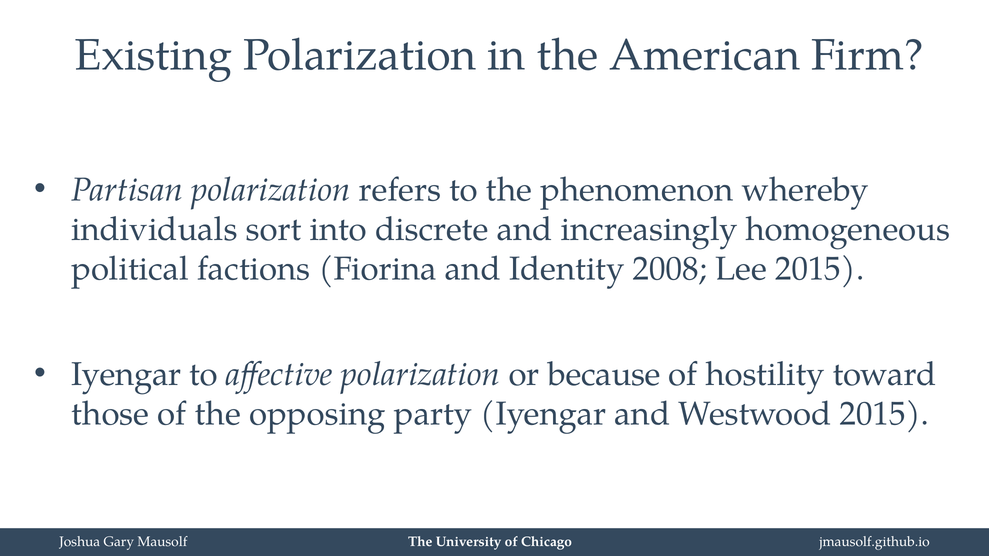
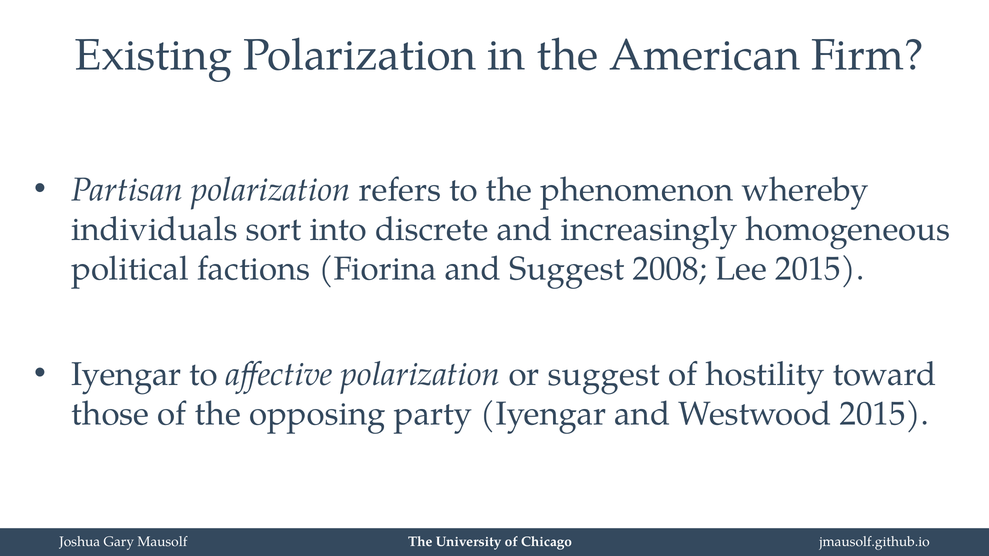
and Identity: Identity -> Suggest (567, 269)
or because: because -> suggest (604, 375)
